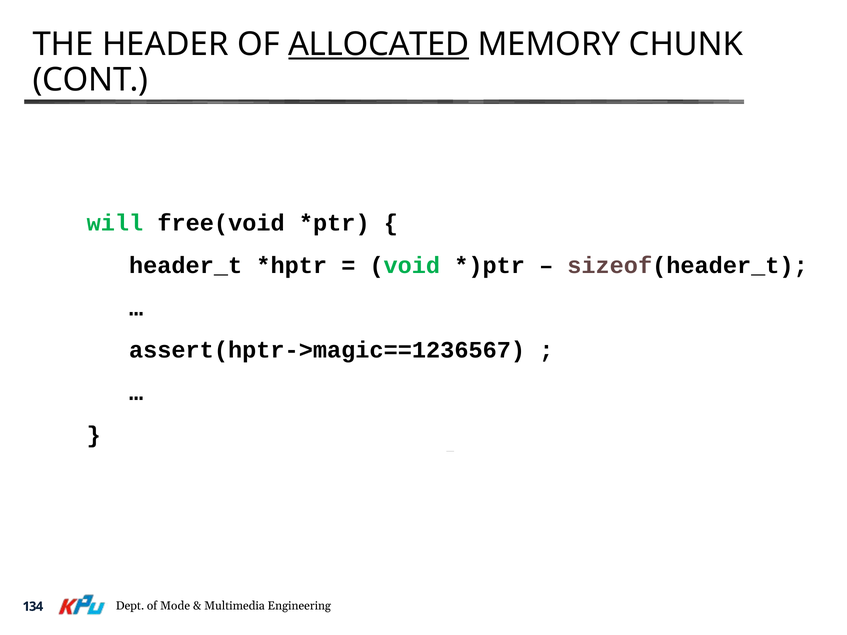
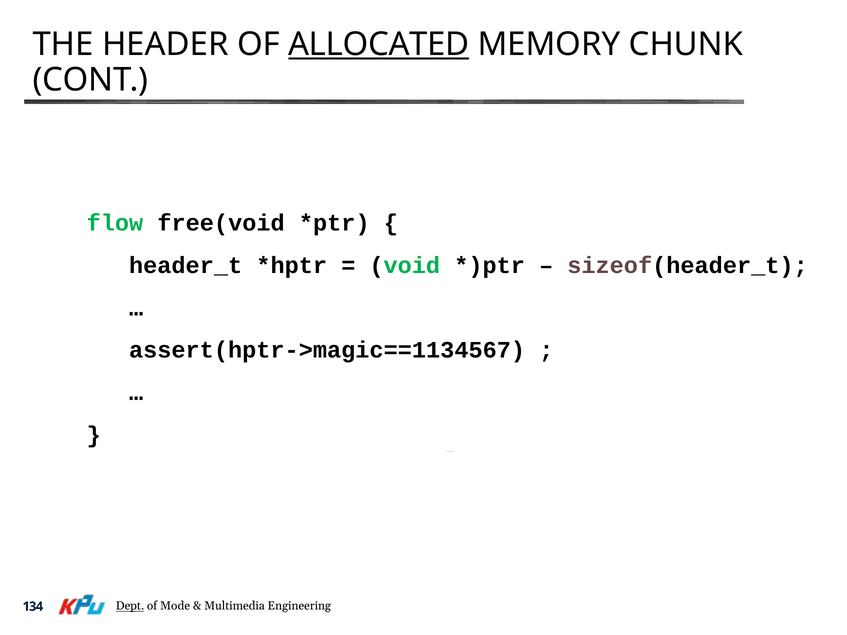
will: will -> flow (115, 223)
assert(hptr->magic==1236567: assert(hptr->magic==1236567 -> assert(hptr->magic==1134567 (327, 350)
Dept underline: none -> present (130, 606)
